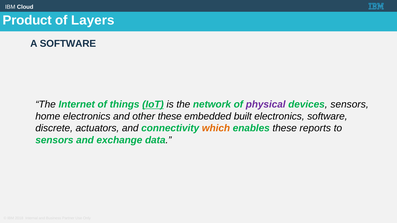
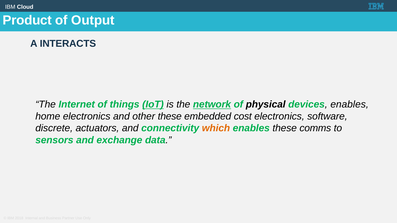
Layers: Layers -> Output (93, 20)
A SOFTWARE: SOFTWARE -> INTERACTS (68, 44)
network underline: none -> present (212, 105)
physical colour: purple -> black (266, 105)
devices sensors: sensors -> enables (350, 105)
built: built -> cost (243, 116)
reports: reports -> comms (315, 128)
